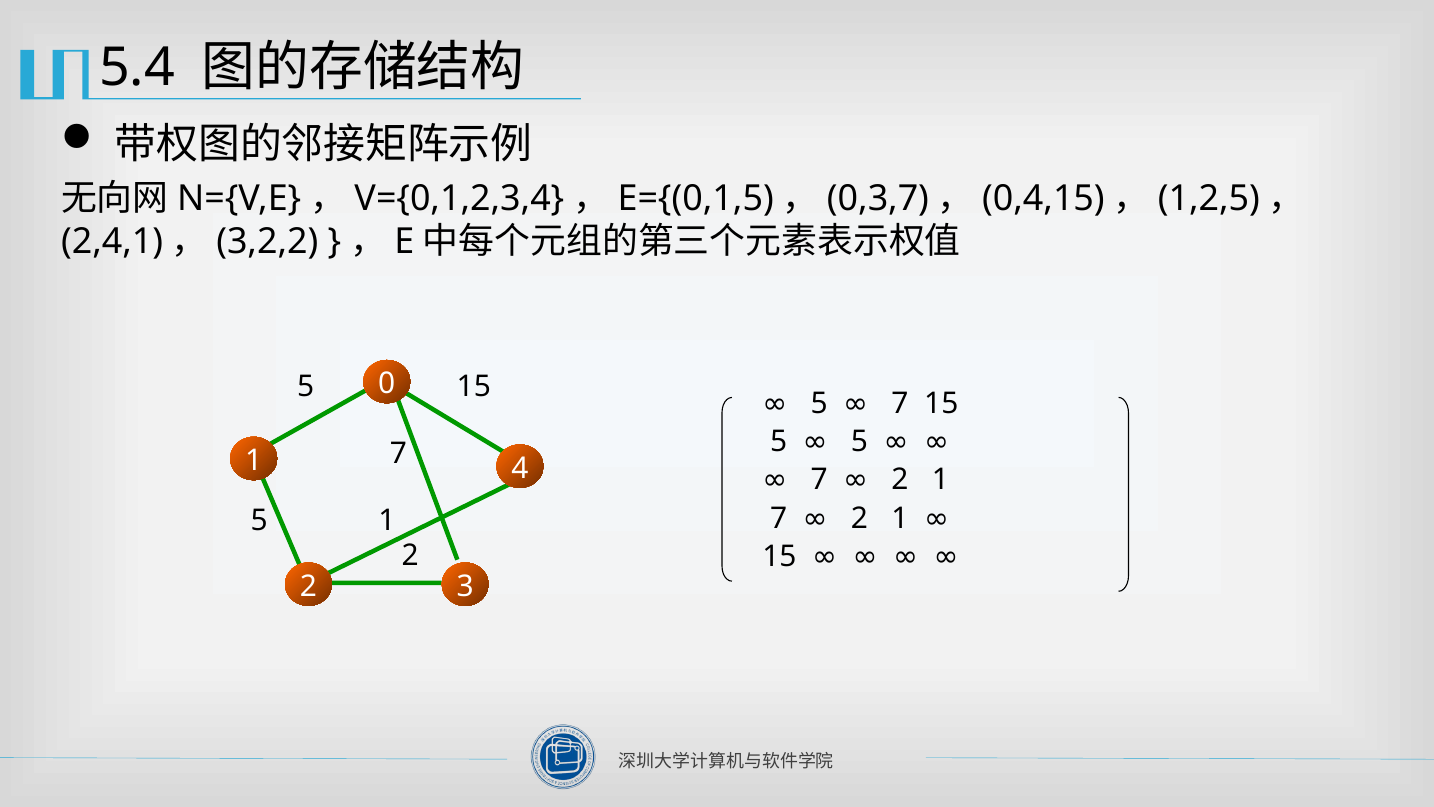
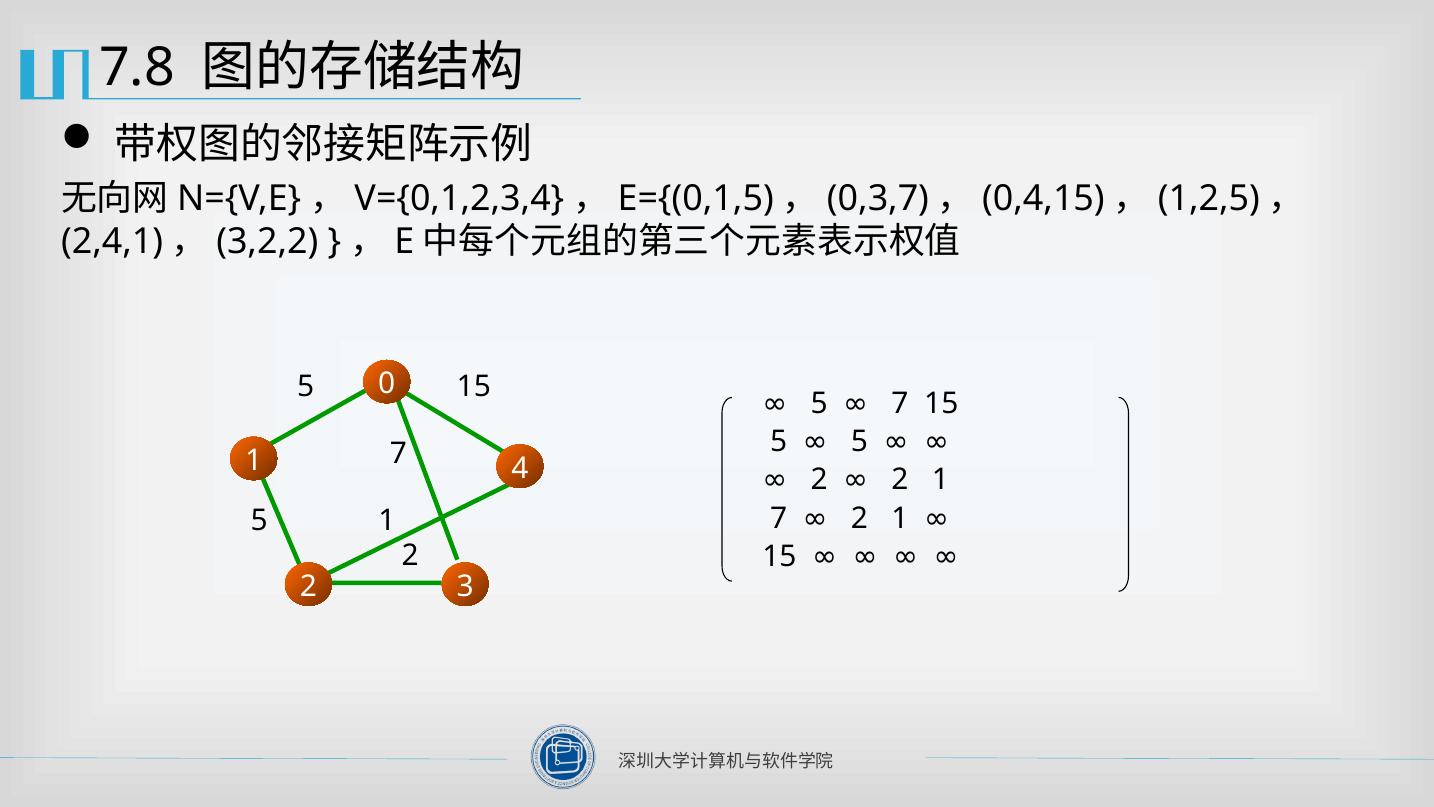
5.4: 5.4 -> 7.8 (137, 67)
7: 7 -> 2 (819, 480)
